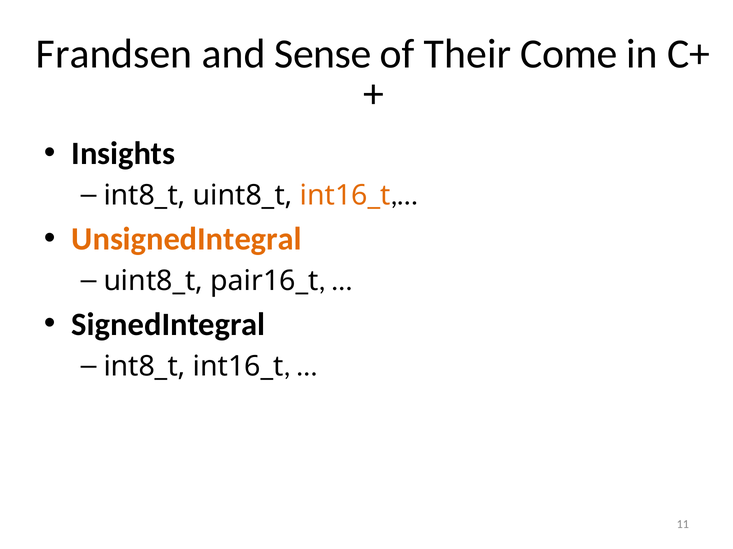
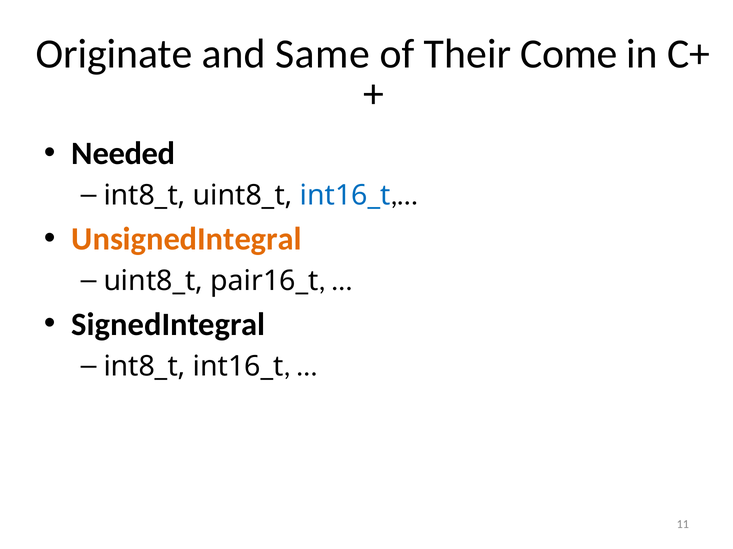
Frandsen: Frandsen -> Originate (114, 54)
Sense: Sense -> Same (323, 54)
Insights: Insights -> Needed (123, 154)
int16_t colour: orange -> blue (345, 196)
